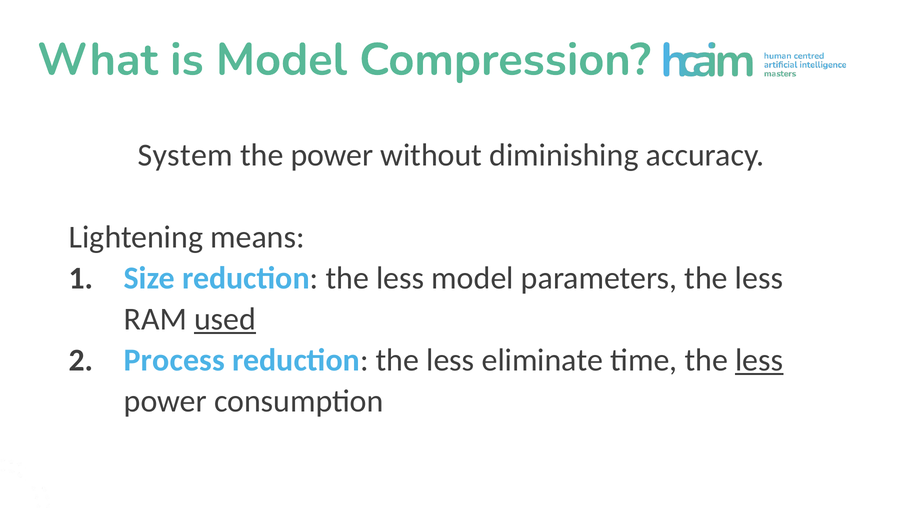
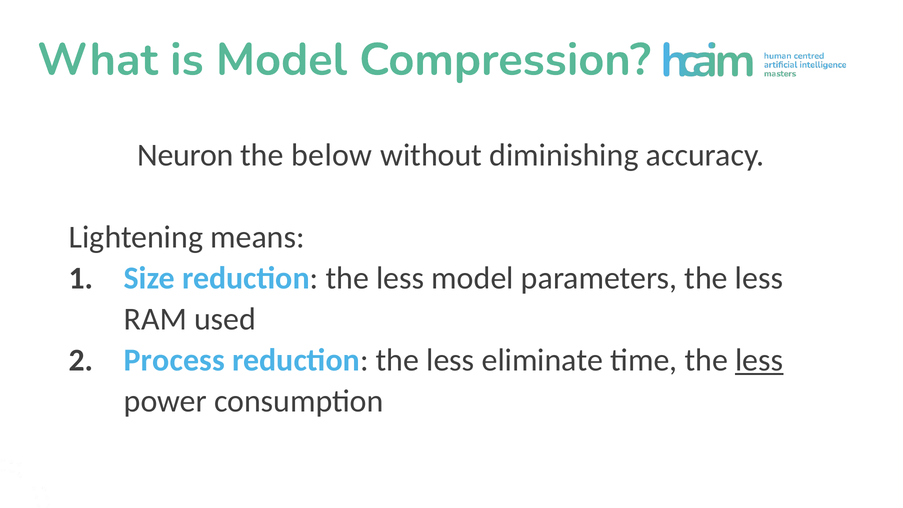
System: System -> Neuron (186, 155)
the power: power -> below (332, 155)
used underline: present -> none (225, 319)
